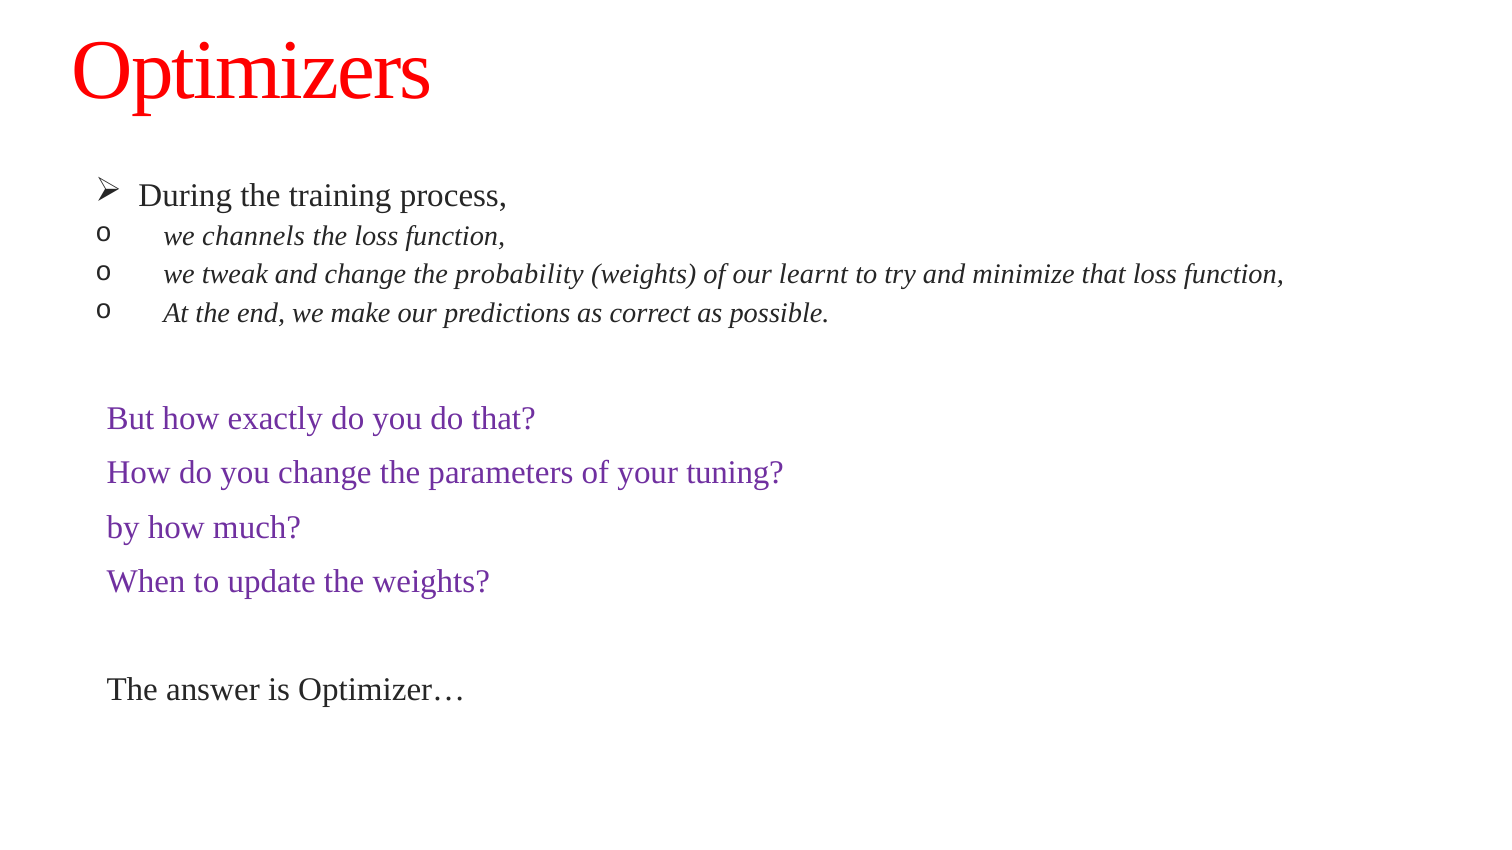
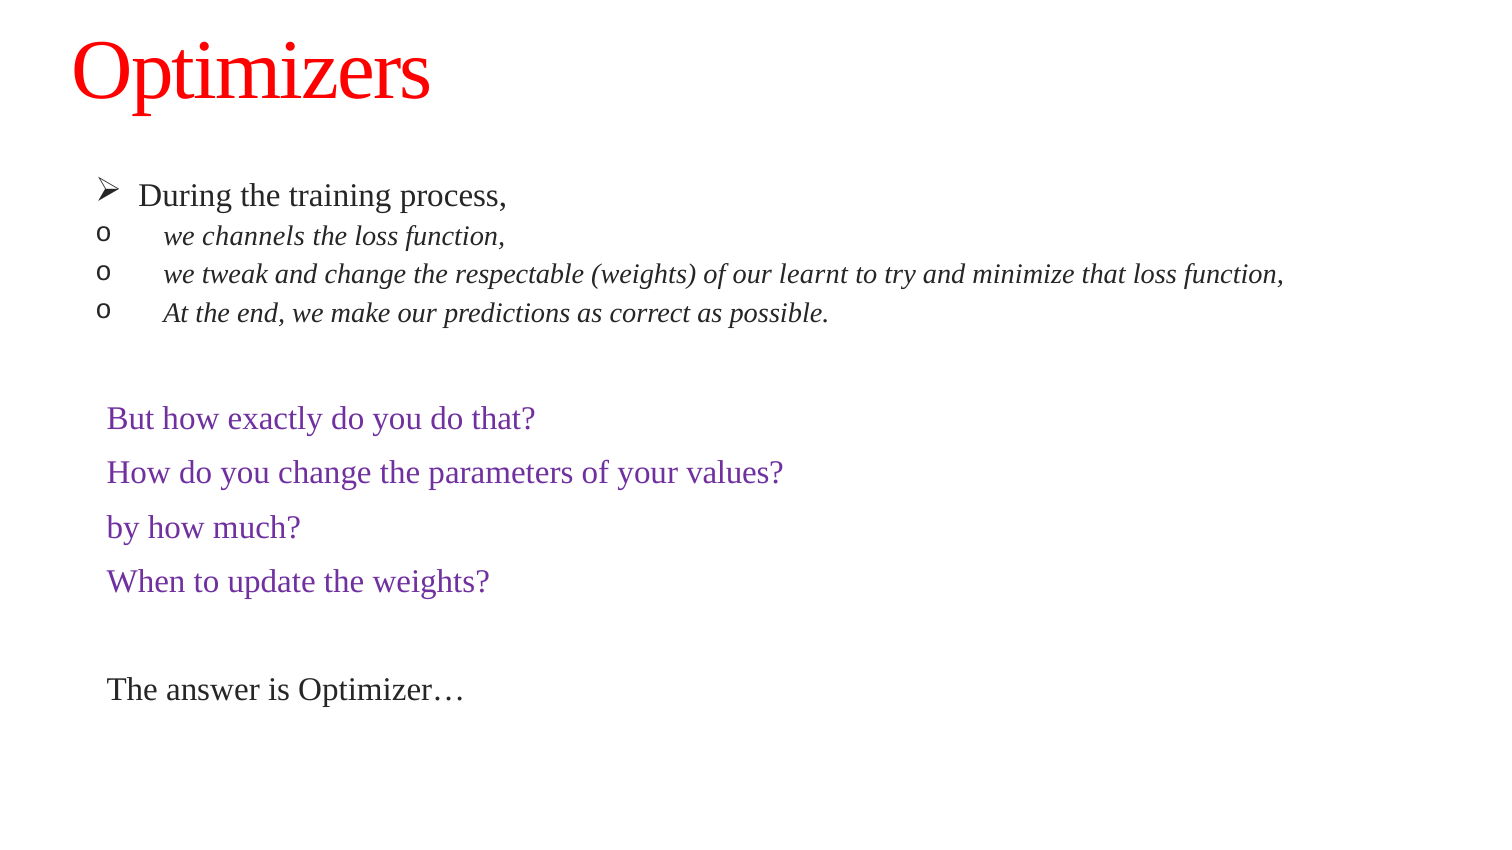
probability: probability -> respectable (520, 275)
tuning: tuning -> values (735, 473)
